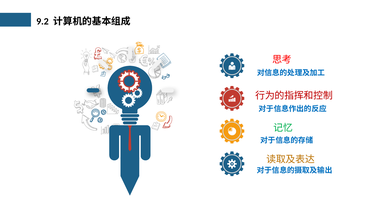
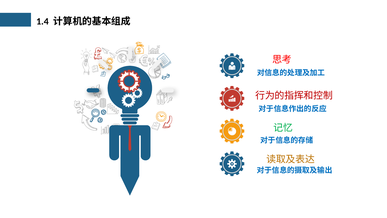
9.2: 9.2 -> 1.4 (42, 21)
